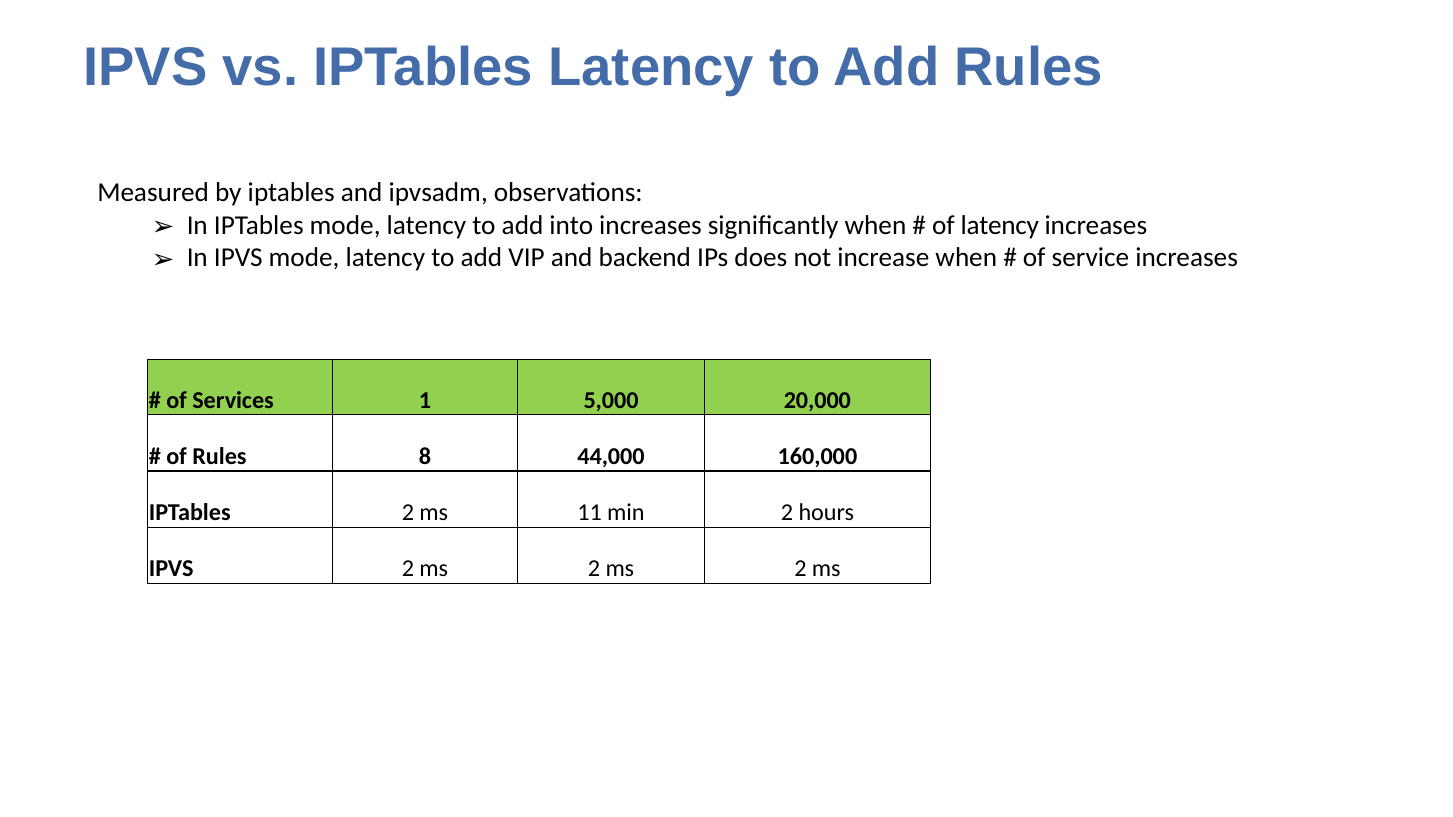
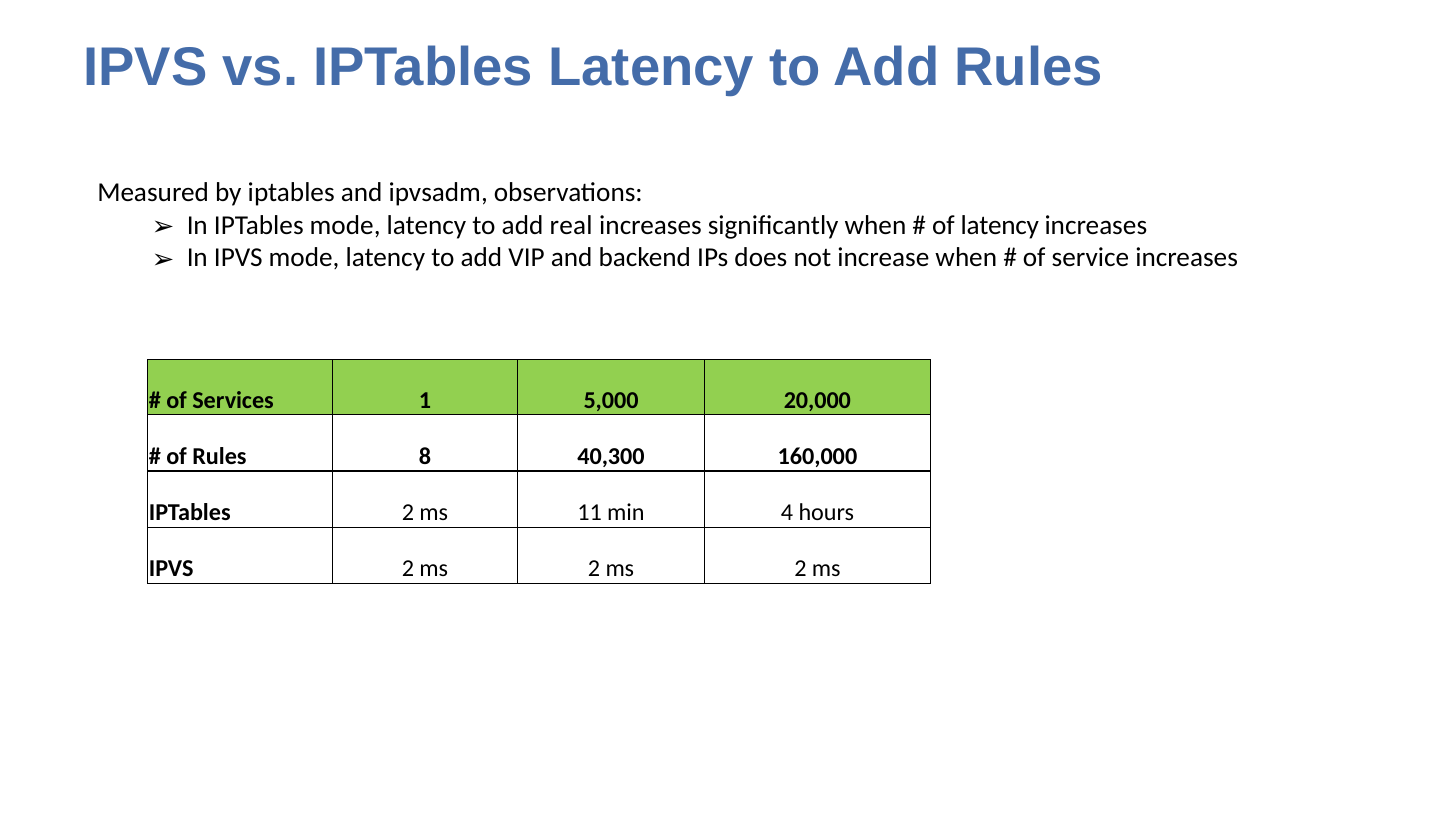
into: into -> real (571, 225)
44,000: 44,000 -> 40,300 (611, 457)
min 2: 2 -> 4 (787, 513)
